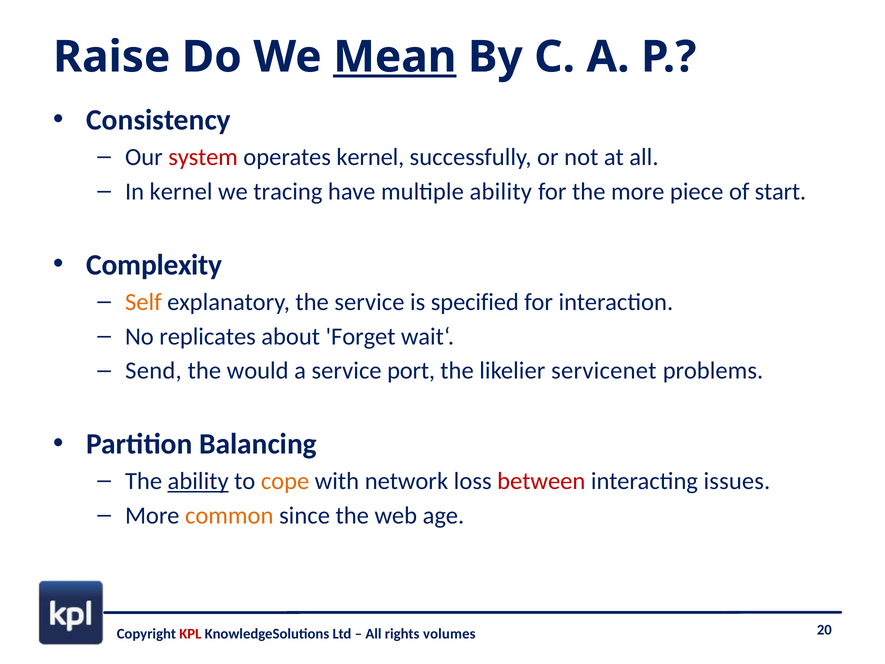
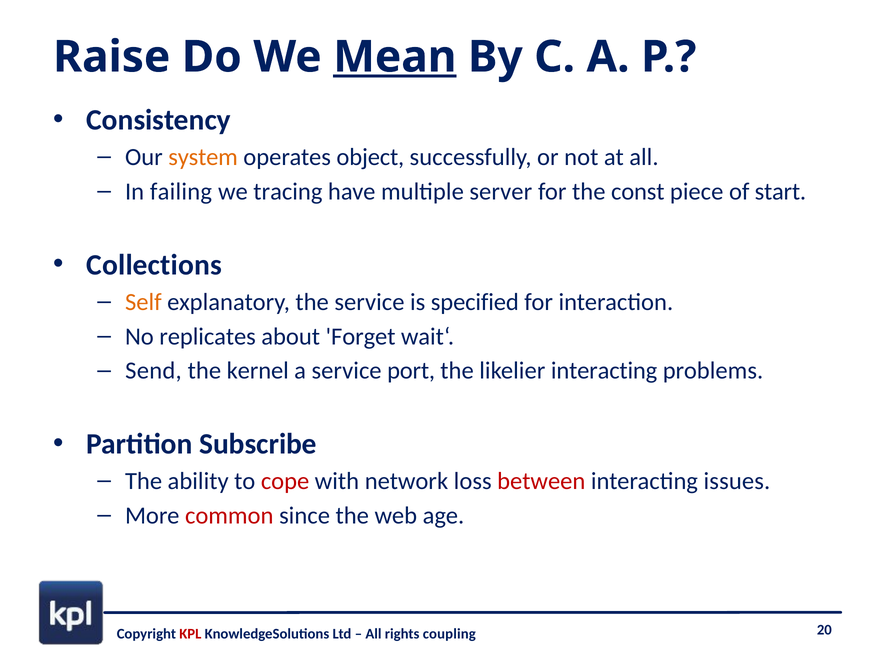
system colour: red -> orange (203, 157)
operates kernel: kernel -> object (370, 157)
In kernel: kernel -> failing (181, 192)
multiple ability: ability -> server (501, 192)
the more: more -> const (638, 192)
Complexity: Complexity -> Collections (154, 265)
would: would -> kernel (258, 371)
likelier servicenet: servicenet -> interacting (604, 371)
Balancing: Balancing -> Subscribe (258, 444)
ability underline: present -> none (198, 481)
cope colour: orange -> red (285, 481)
common colour: orange -> red (229, 515)
volumes: volumes -> coupling (449, 634)
